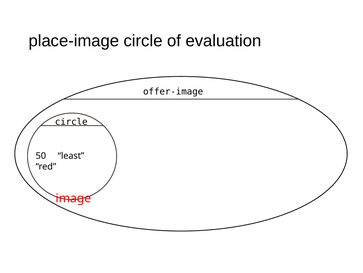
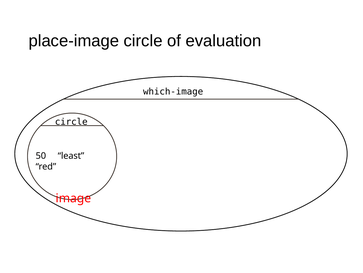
offer-image: offer-image -> which-image (173, 91)
